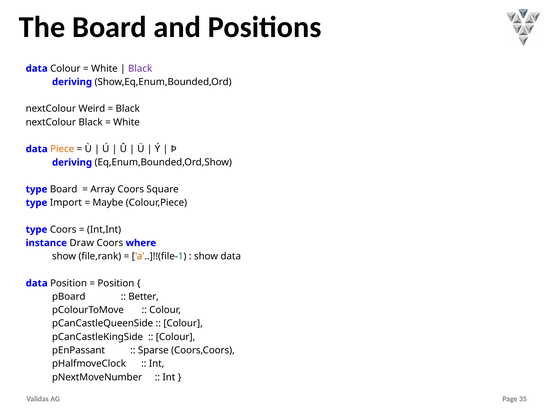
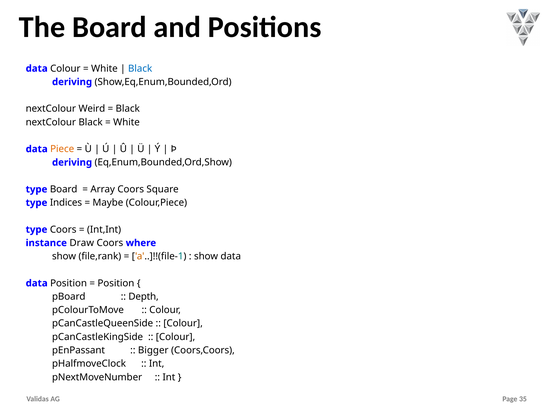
Black colour: purple -> blue (140, 68)
Import: Import -> Indices (66, 203)
Better: Better -> Depth (144, 296)
Sparse: Sparse -> Bigger (153, 350)
